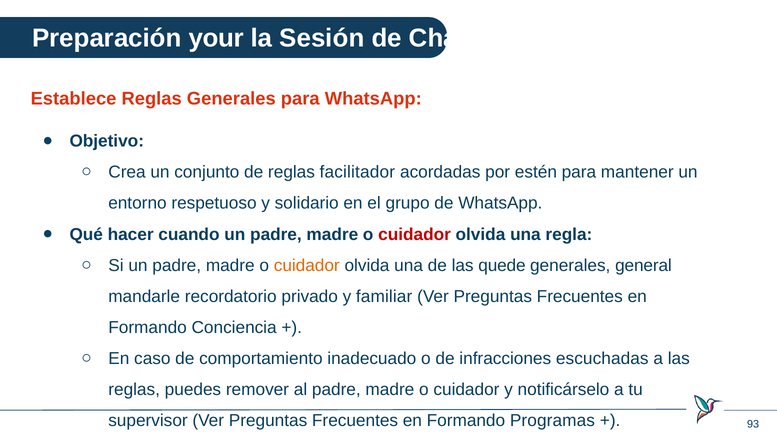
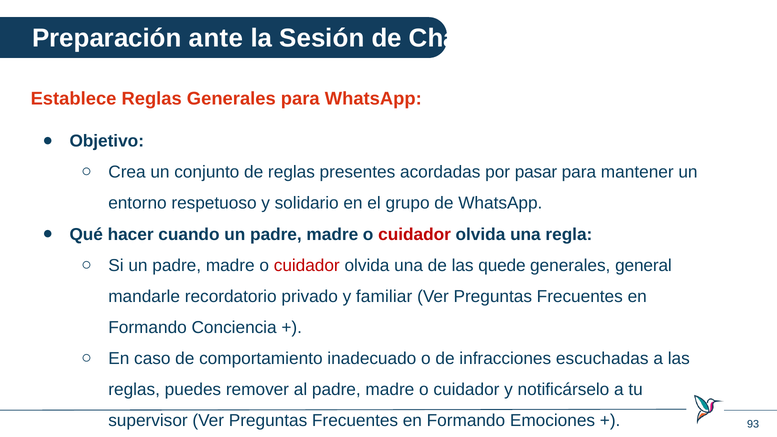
your: your -> ante (216, 38)
facilitador: facilitador -> presentes (357, 172)
estén: estén -> pasar (536, 172)
cuidador colour: orange -> red (307, 265)
Programas: Programas -> Emociones (553, 421)
